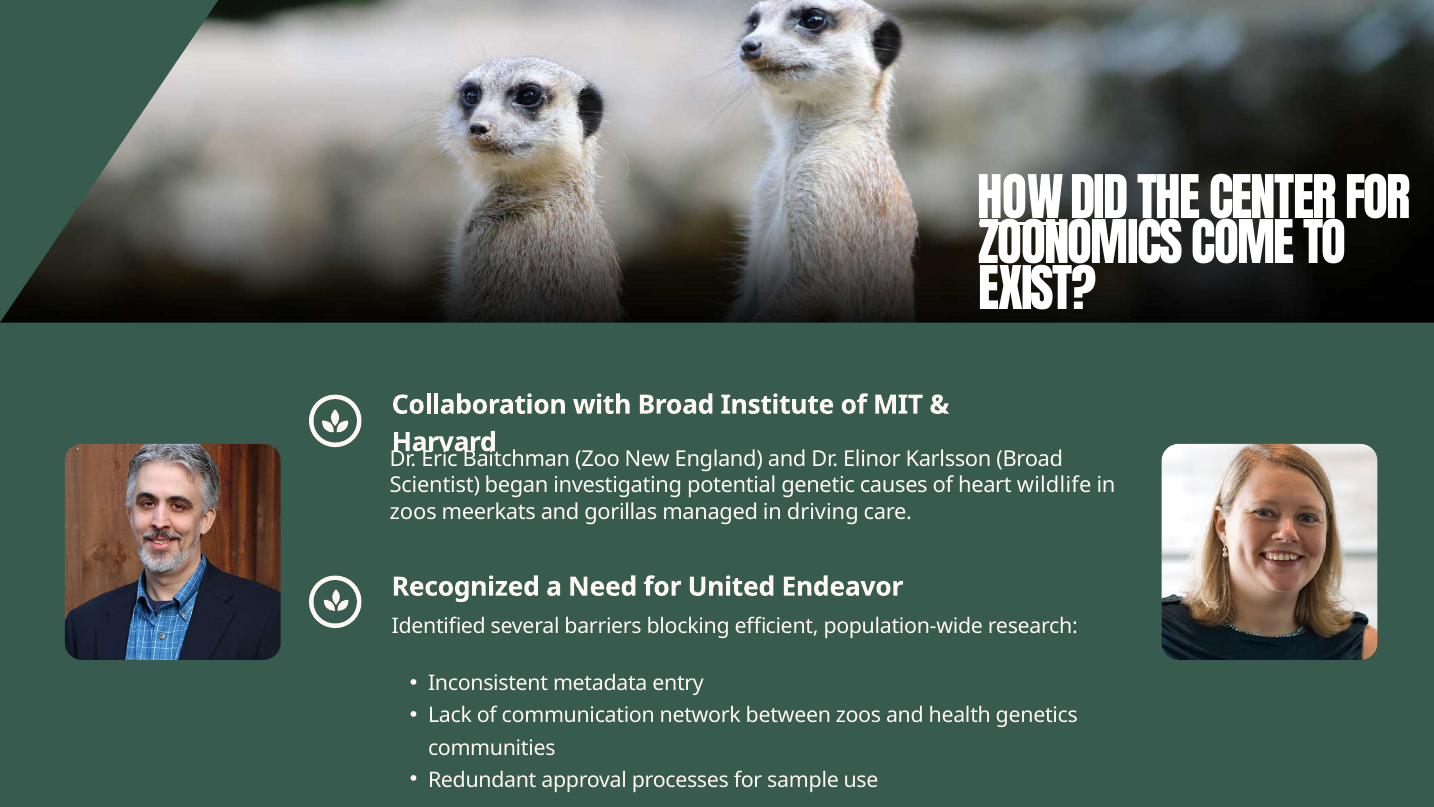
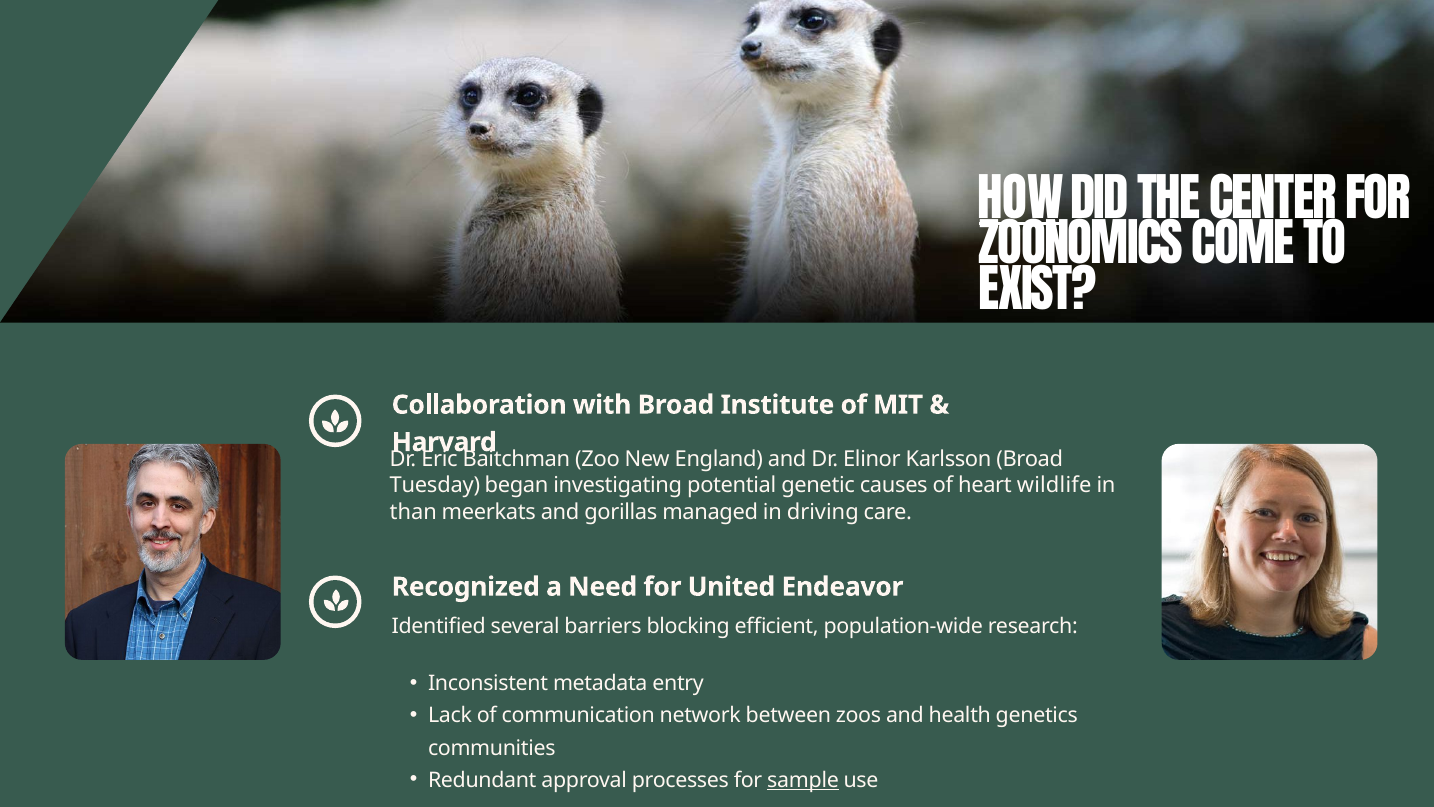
Scientist: Scientist -> Tuesday (435, 485)
zoos: zoos -> than (413, 512)
sample underline: none -> present (803, 780)
